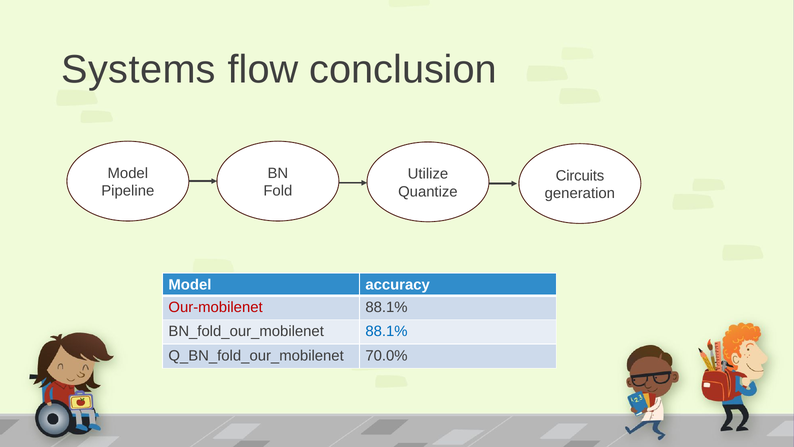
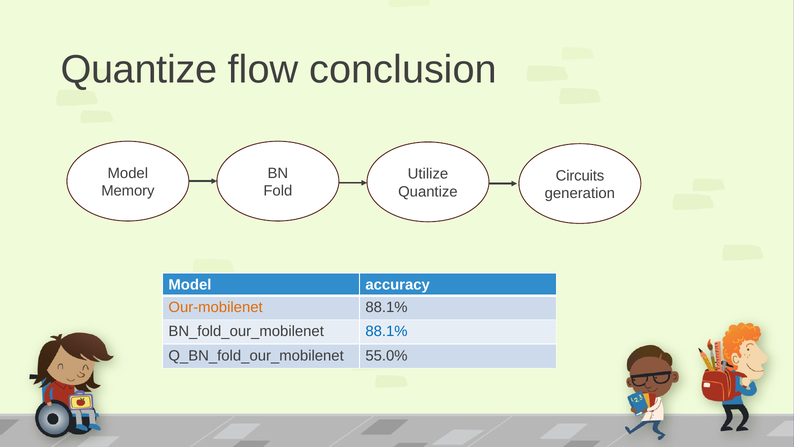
Systems: Systems -> Quantize (139, 70)
Pipeline: Pipeline -> Memory (128, 191)
Our-mobilenet colour: red -> orange (216, 307)
70.0%: 70.0% -> 55.0% (386, 355)
